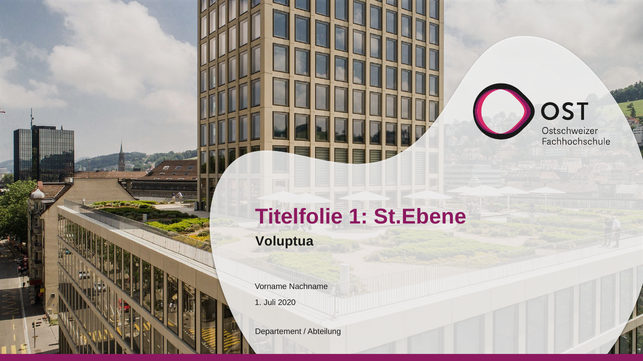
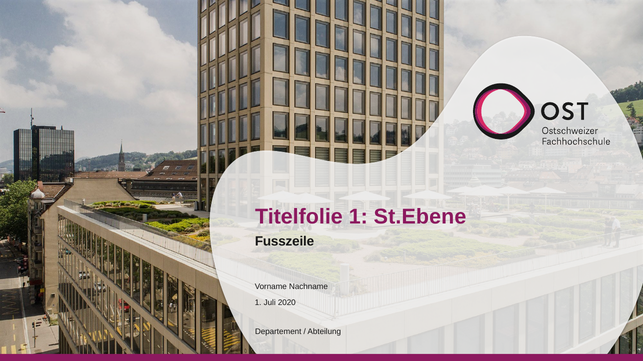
Voluptua: Voluptua -> Fusszeile (285, 241)
